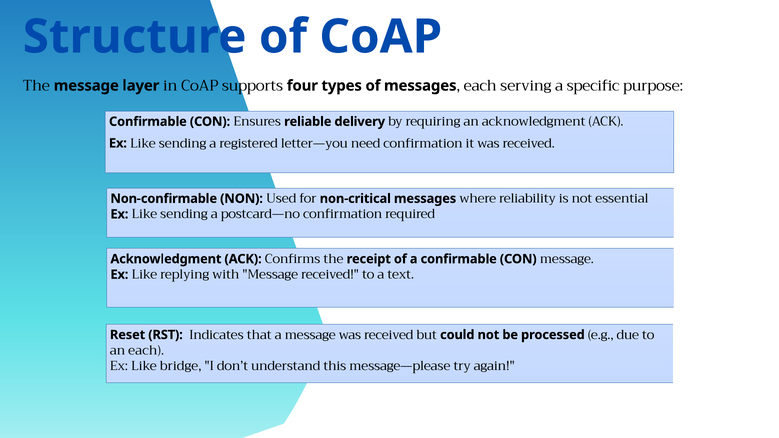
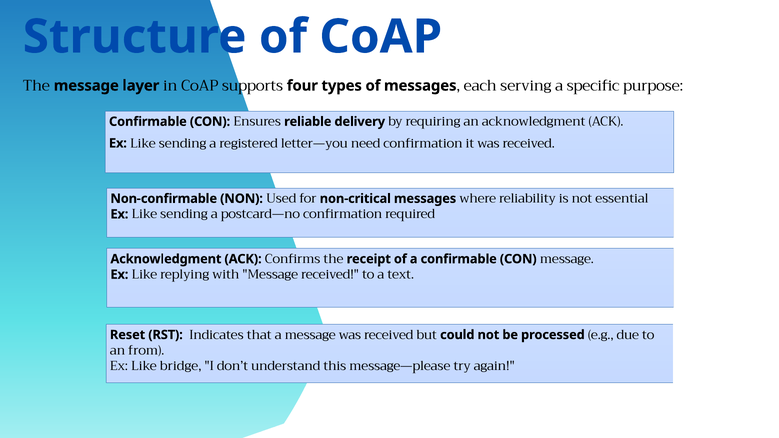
an each: each -> from (146, 351)
